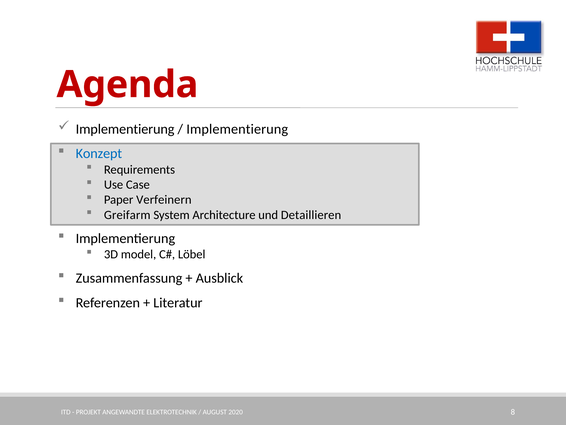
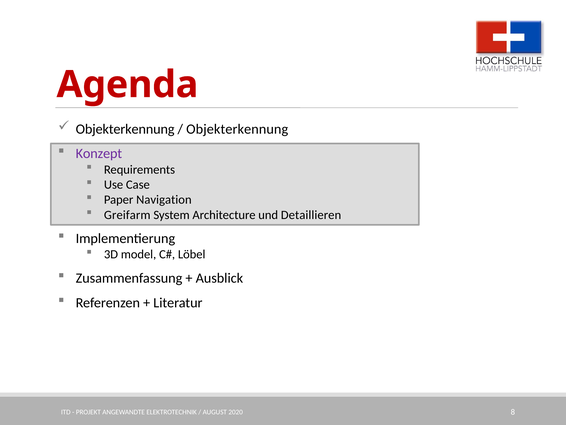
Implementierung: Implementierung -> Objekterkennung (125, 129)
Implementierung: Implementierung -> Objekterkennung (237, 129)
Konzept colour: blue -> purple (99, 153)
Verfeinern: Verfeinern -> Navigation (164, 200)
